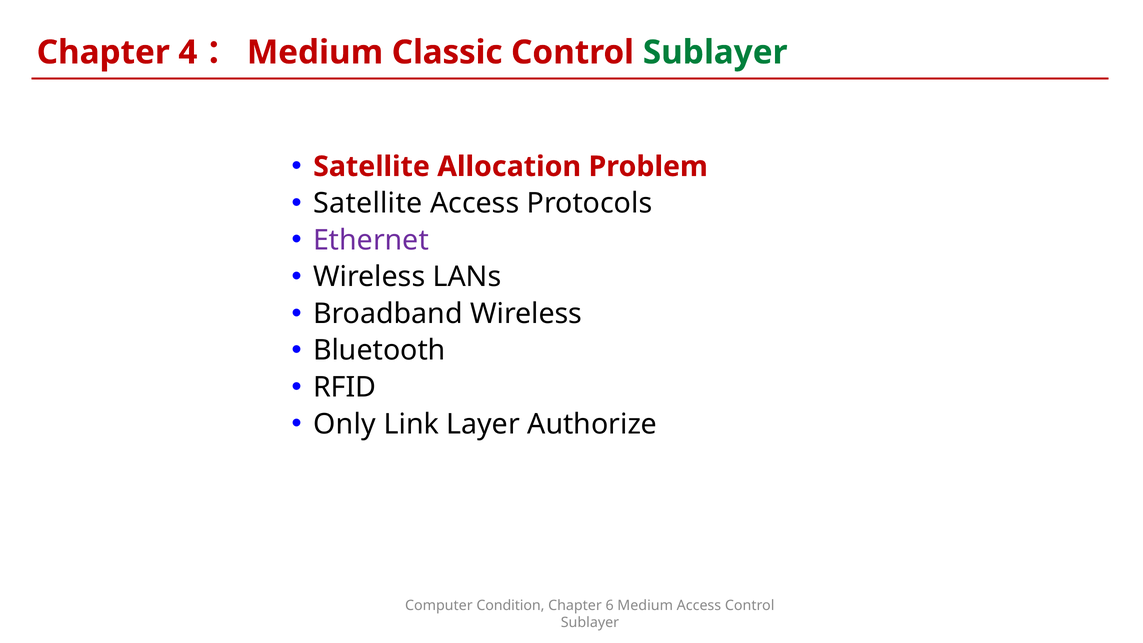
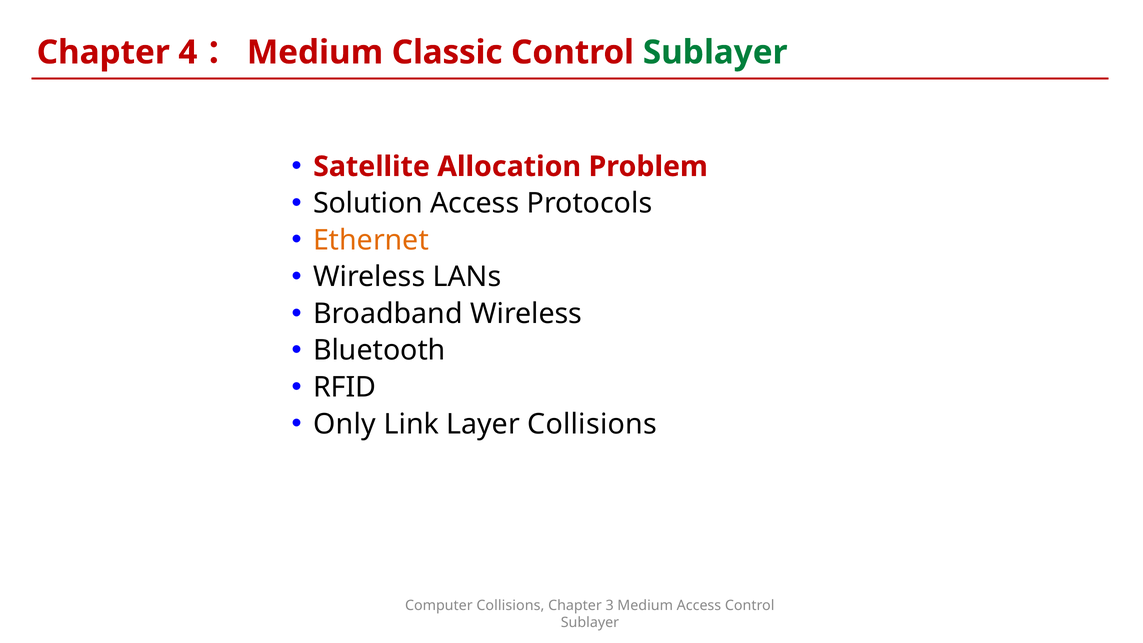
Satellite: Satellite -> Solution (368, 203)
Ethernet colour: purple -> orange (371, 240)
Layer Authorize: Authorize -> Collisions (592, 424)
Computer Condition: Condition -> Collisions (510, 605)
6: 6 -> 3 (610, 605)
